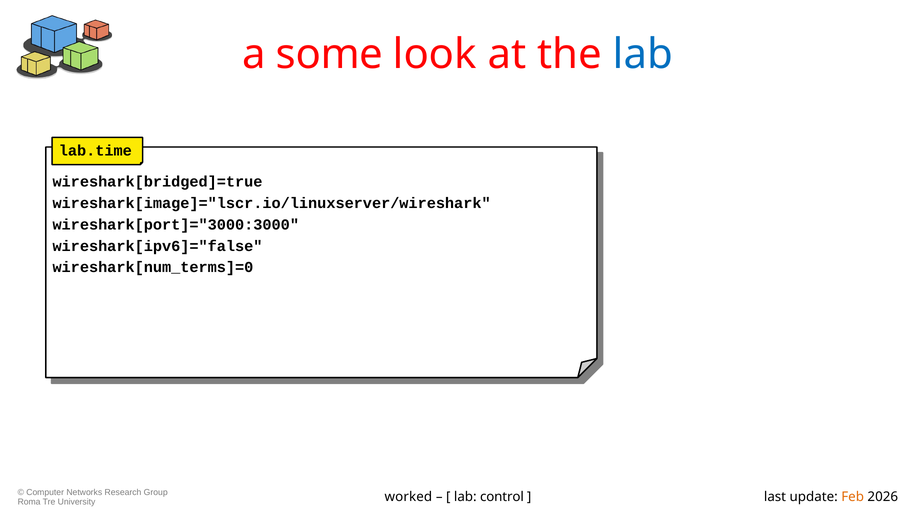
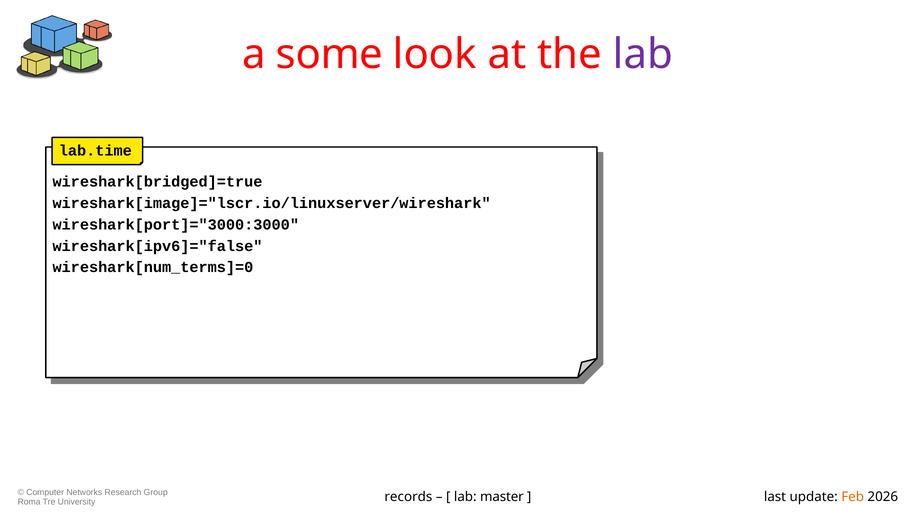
lab colour: blue -> purple (643, 55)
worked: worked -> records (408, 497)
control: control -> master (502, 497)
